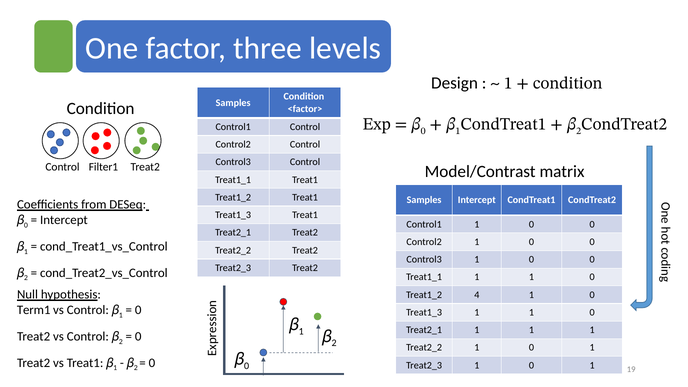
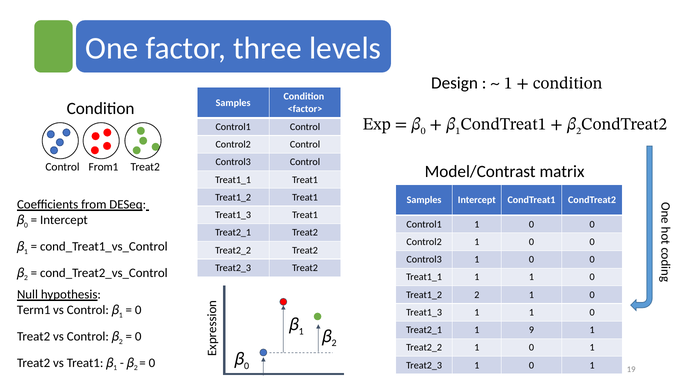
Filter1: Filter1 -> From1 (103, 167)
4: 4 -> 2 (477, 295)
1: 1 -> 9 (532, 330)
